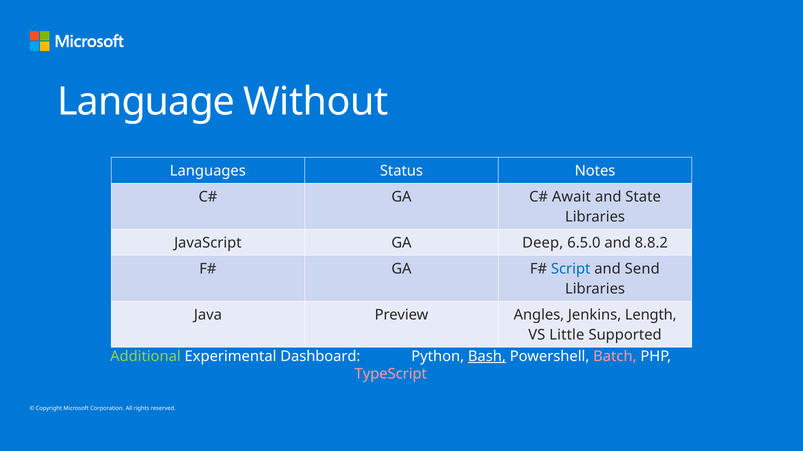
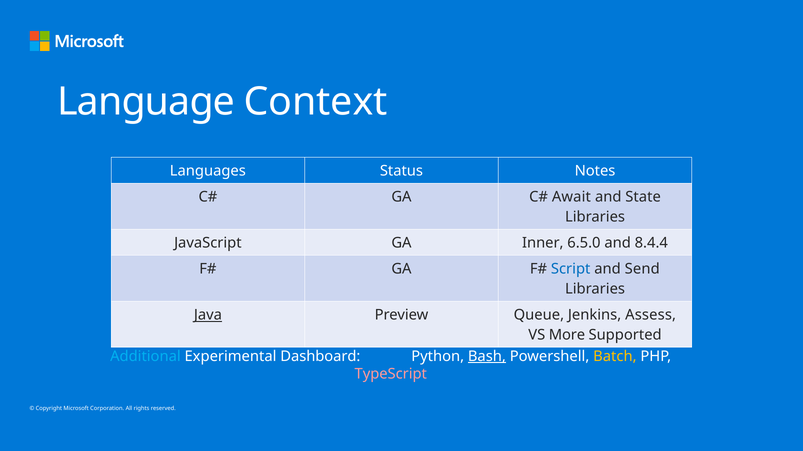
Without: Without -> Context (316, 102)
Deep: Deep -> Inner (543, 243)
8.8.2: 8.8.2 -> 8.4.4 (651, 243)
Java underline: none -> present (208, 315)
Angles: Angles -> Queue (539, 315)
Length: Length -> Assess (651, 315)
Little: Little -> More (567, 336)
Additional colour: light green -> light blue (145, 357)
Batch colour: pink -> yellow (615, 357)
